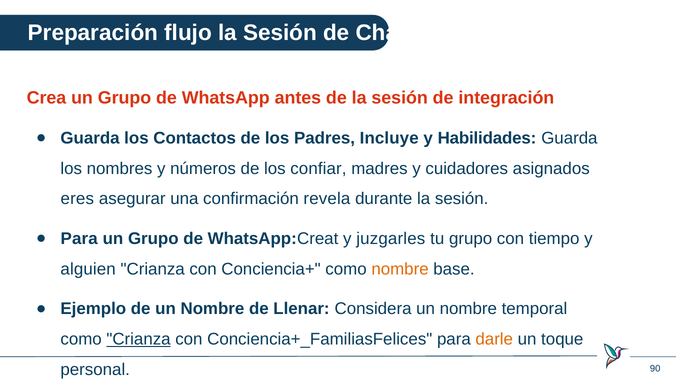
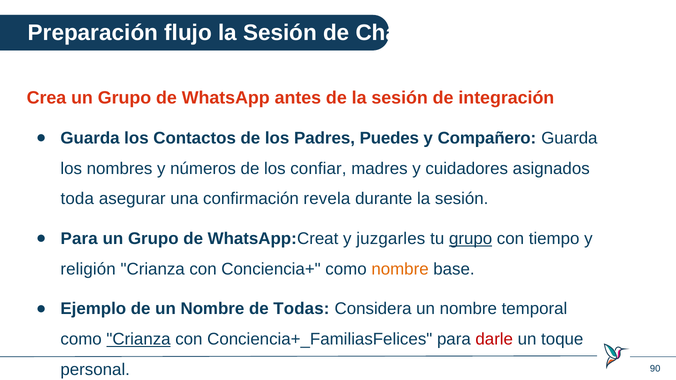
Incluye: Incluye -> Puedes (389, 138)
Habilidades: Habilidades -> Compañero (487, 138)
eres: eres -> toda (77, 199)
grupo underline: none -> present (471, 239)
alguien: alguien -> religión (88, 269)
Llenar: Llenar -> Todas (301, 309)
darle colour: orange -> red (494, 340)
